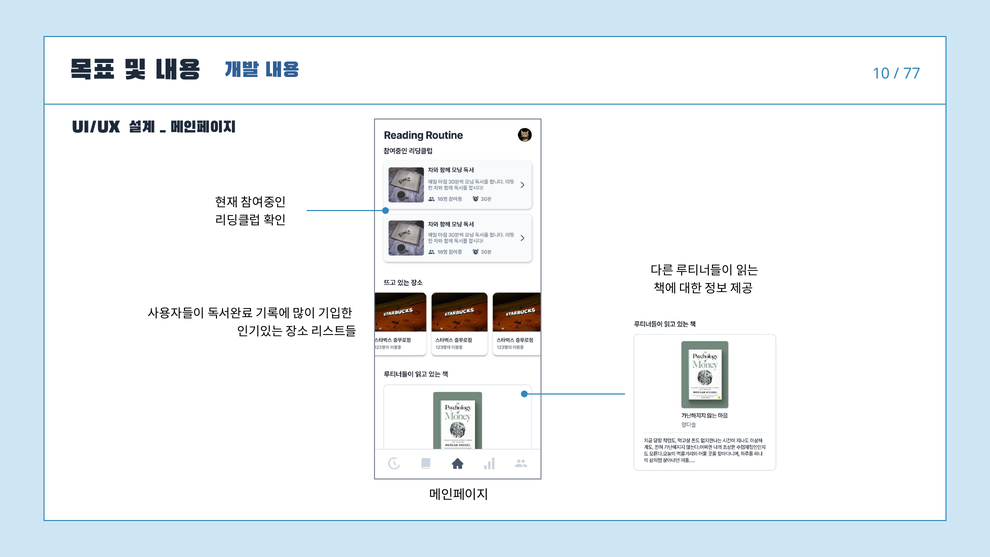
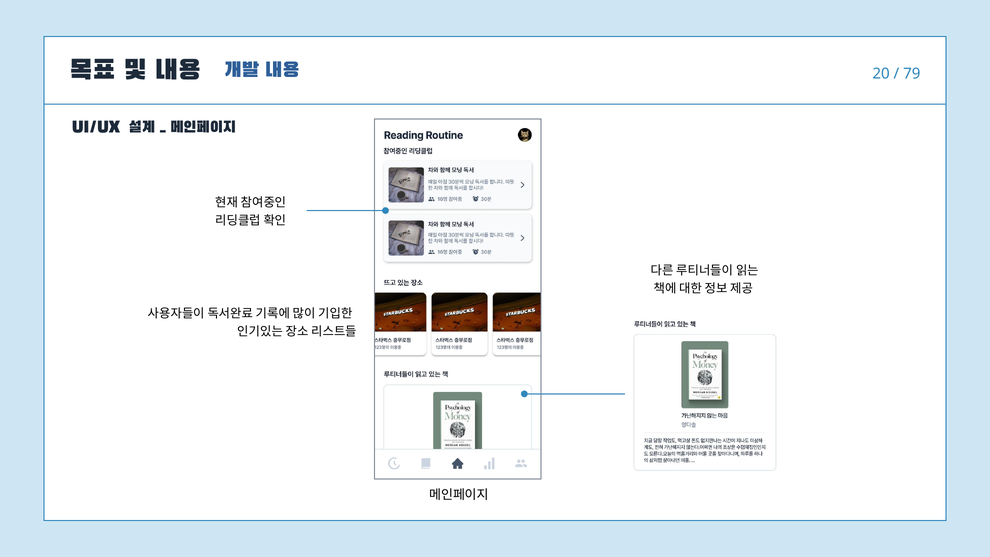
10: 10 -> 20 (881, 74)
77: 77 -> 79 (912, 74)
